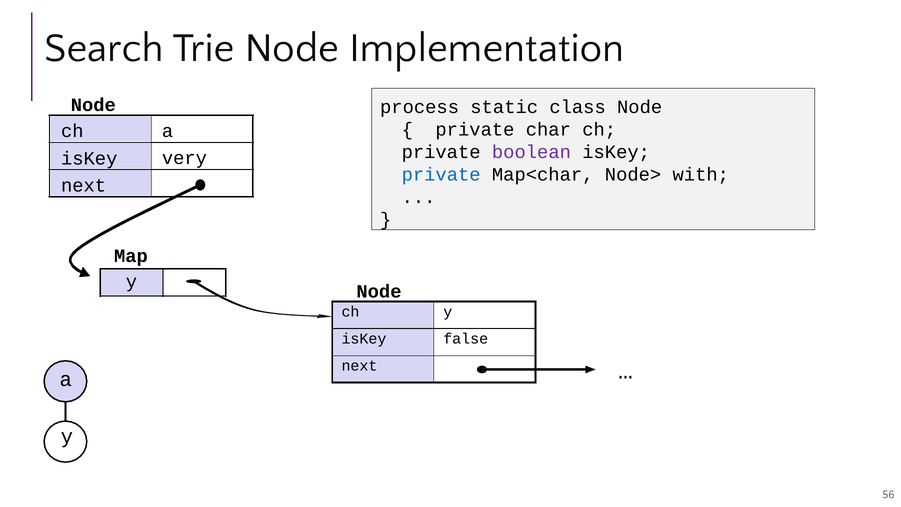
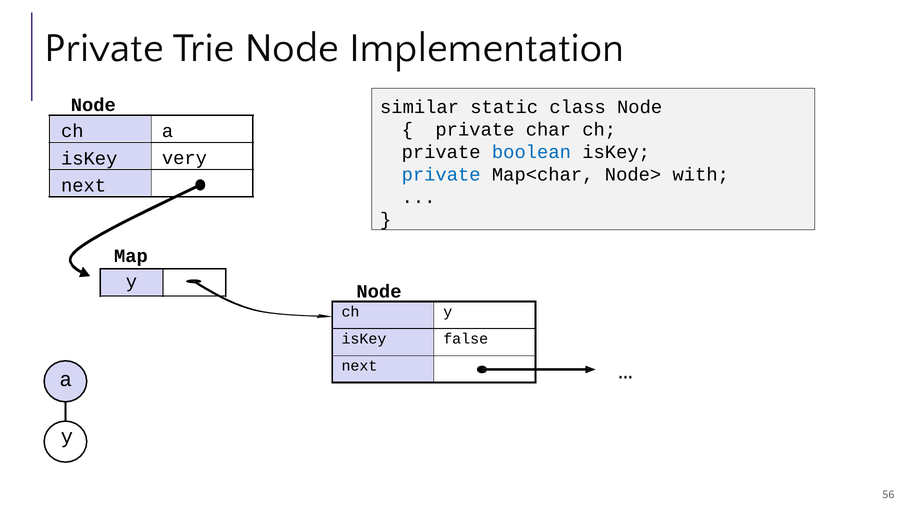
Search: Search -> Private (104, 48)
process: process -> similar (420, 107)
boolean colour: purple -> blue (531, 152)
